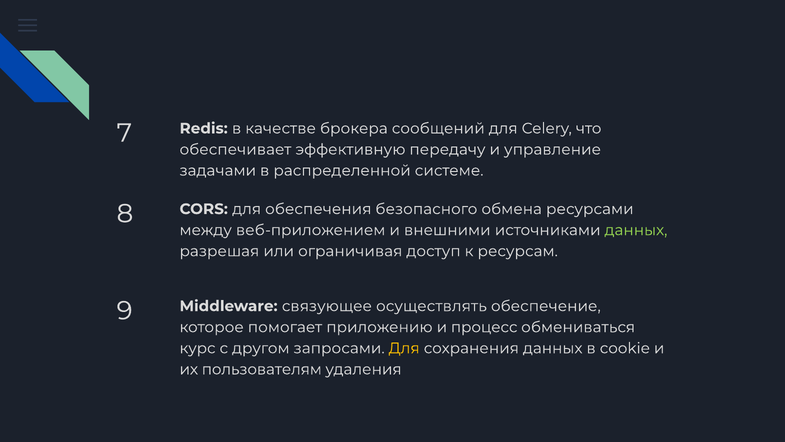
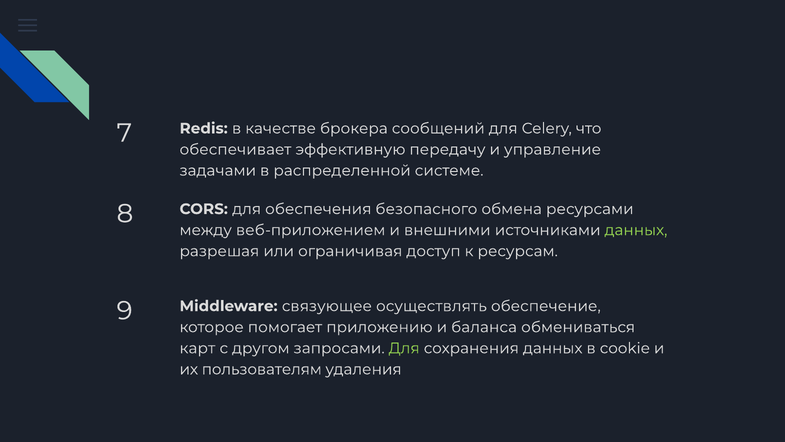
процесс: процесс -> баланса (484, 327)
курс: курс -> карт (197, 348)
Для colour: yellow -> light green (404, 348)
